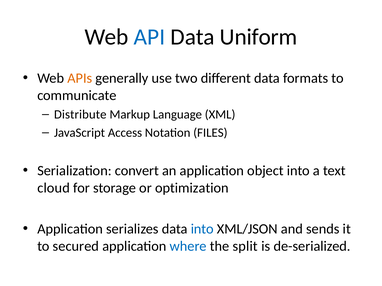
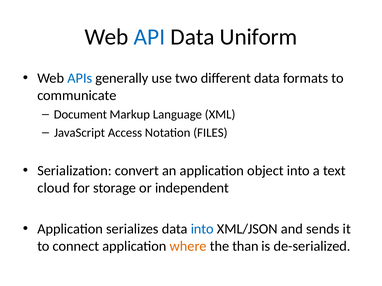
APIs colour: orange -> blue (80, 78)
Distribute: Distribute -> Document (80, 115)
optimization: optimization -> independent (192, 188)
secured: secured -> connect (76, 247)
where colour: blue -> orange (188, 247)
split: split -> than (245, 247)
